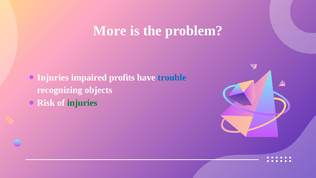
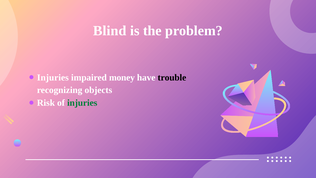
More: More -> Blind (110, 31)
profits: profits -> money (122, 77)
trouble colour: blue -> black (172, 77)
